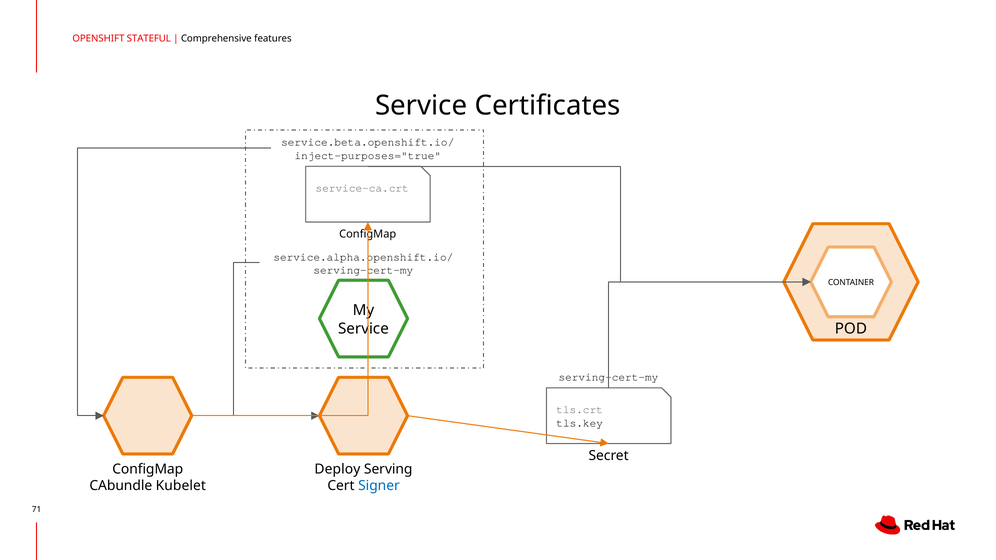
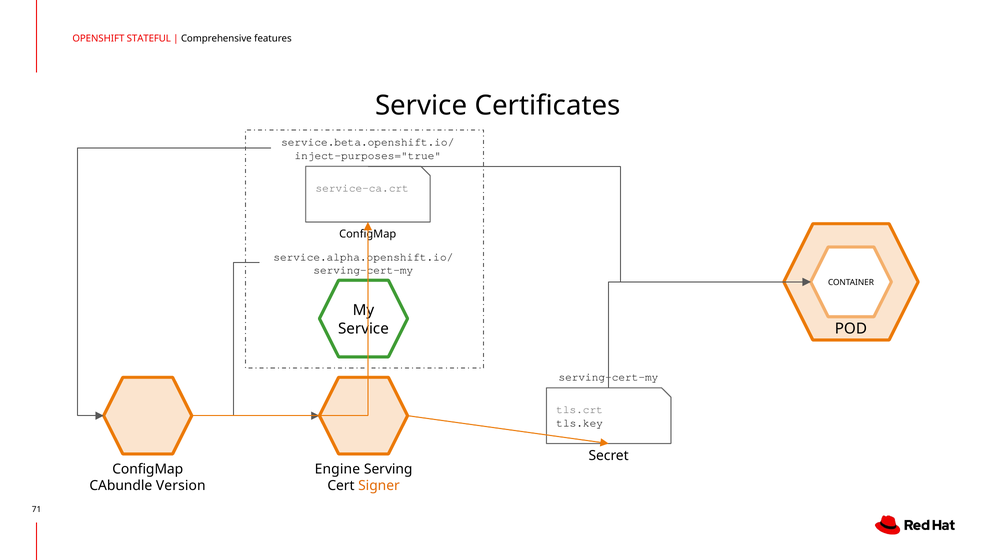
Deploy: Deploy -> Engine (337, 469)
Kubelet: Kubelet -> Version (181, 486)
Signer colour: blue -> orange (379, 486)
